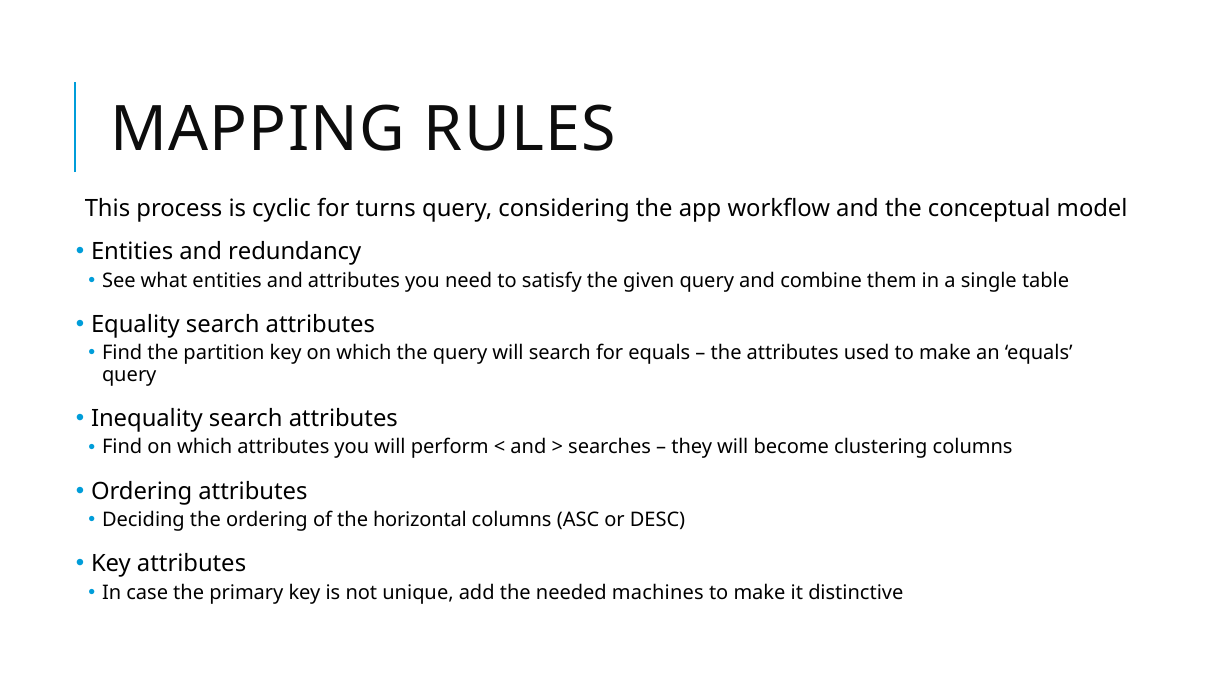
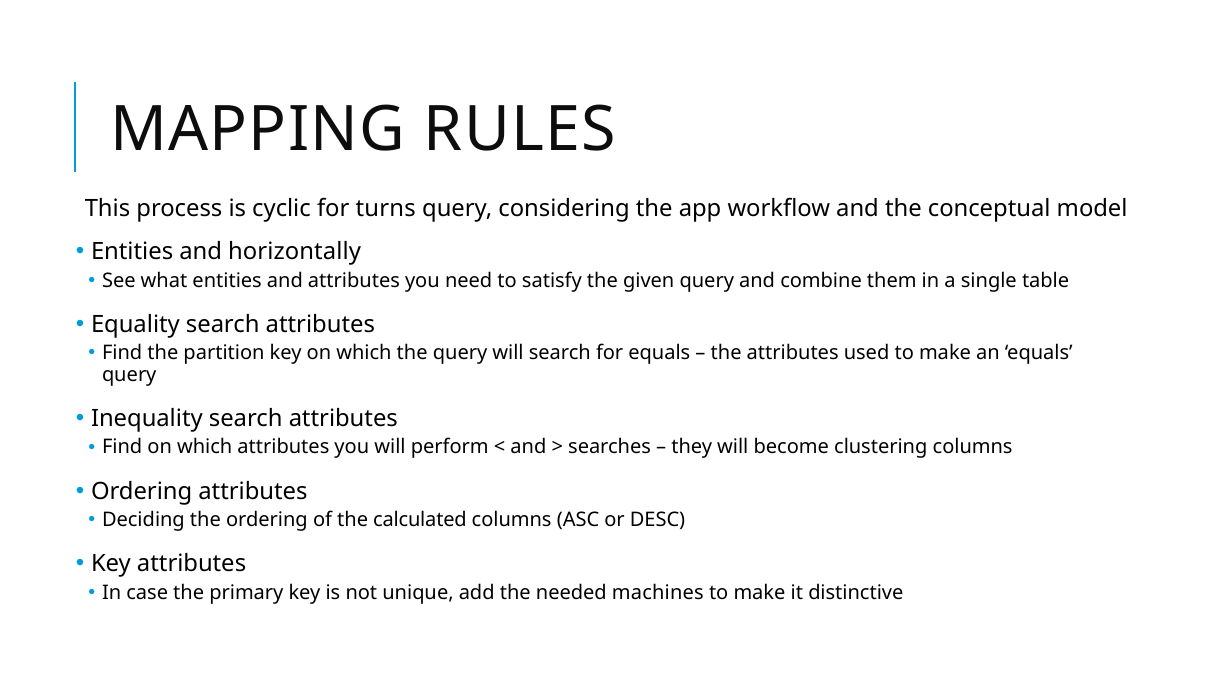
redundancy: redundancy -> horizontally (295, 252)
horizontal: horizontal -> calculated (420, 520)
